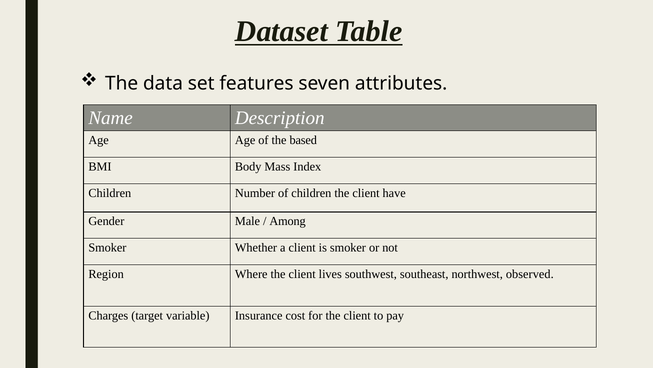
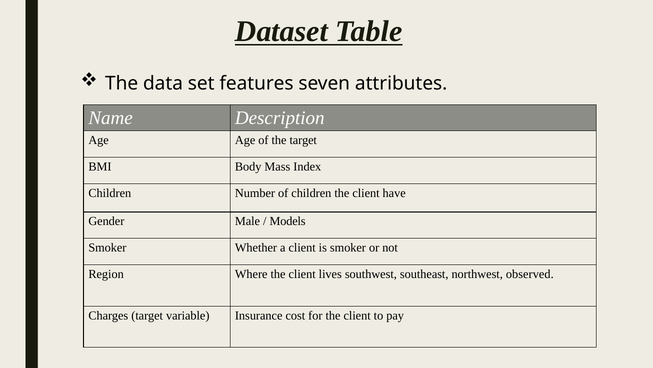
the based: based -> target (303, 140)
Among: Among -> Models (288, 221)
